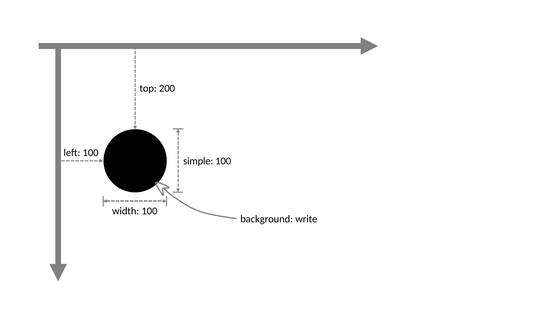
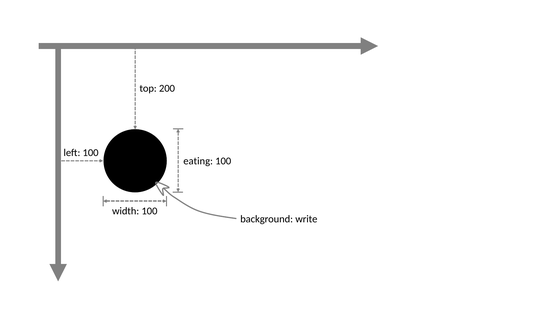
simple: simple -> eating (198, 161)
